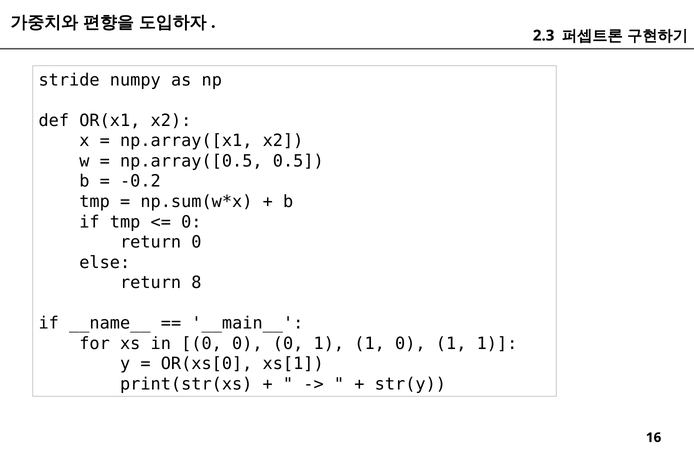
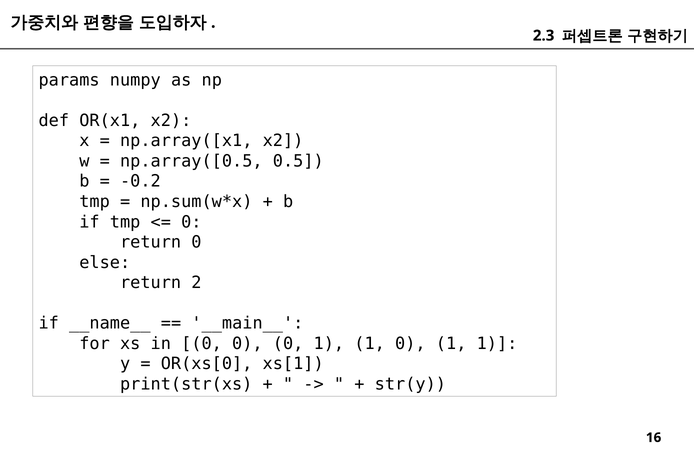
stride: stride -> params (69, 80)
8: 8 -> 2 (196, 283)
